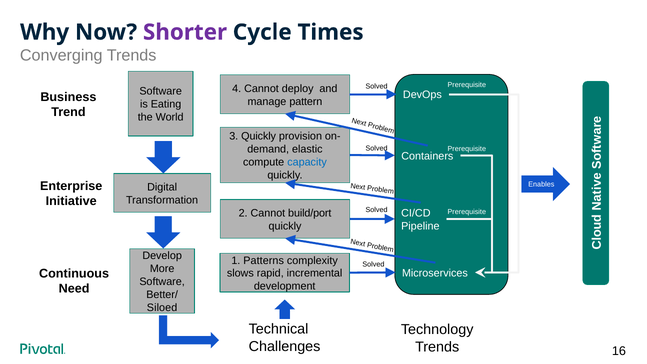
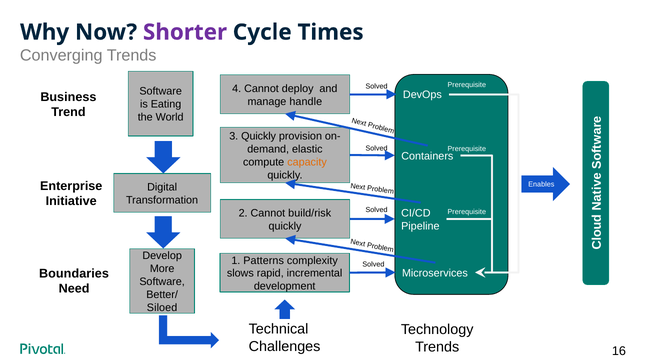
pattern: pattern -> handle (306, 101)
capacity colour: blue -> orange (307, 162)
build/port: build/port -> build/risk (310, 213)
Continuous: Continuous -> Boundaries (74, 274)
